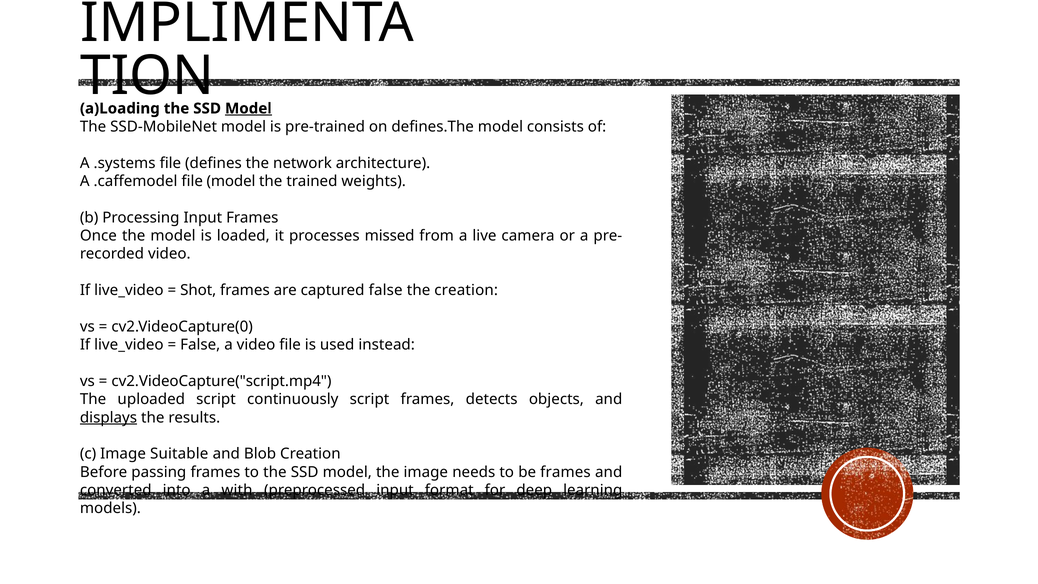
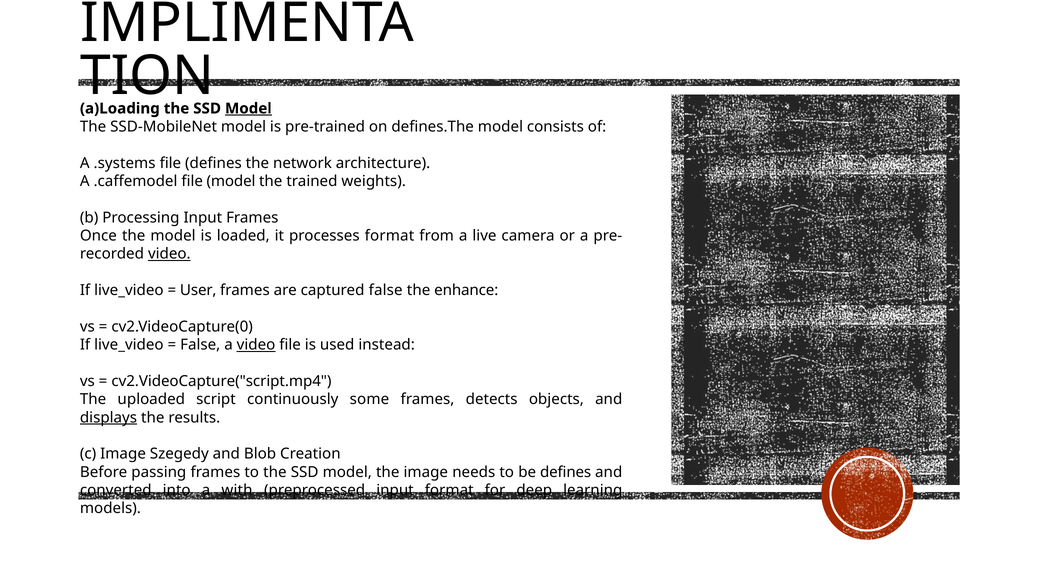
processes missed: missed -> format (389, 236)
video underline: none -> present (169, 254)
Shot: Shot -> User (198, 290)
the creation: creation -> enhance (466, 290)
video underline: none -> present (256, 345)
continuously script: script -> some (369, 399)
Suitable: Suitable -> Szegedy (179, 454)
be frames: frames -> defines (566, 472)
